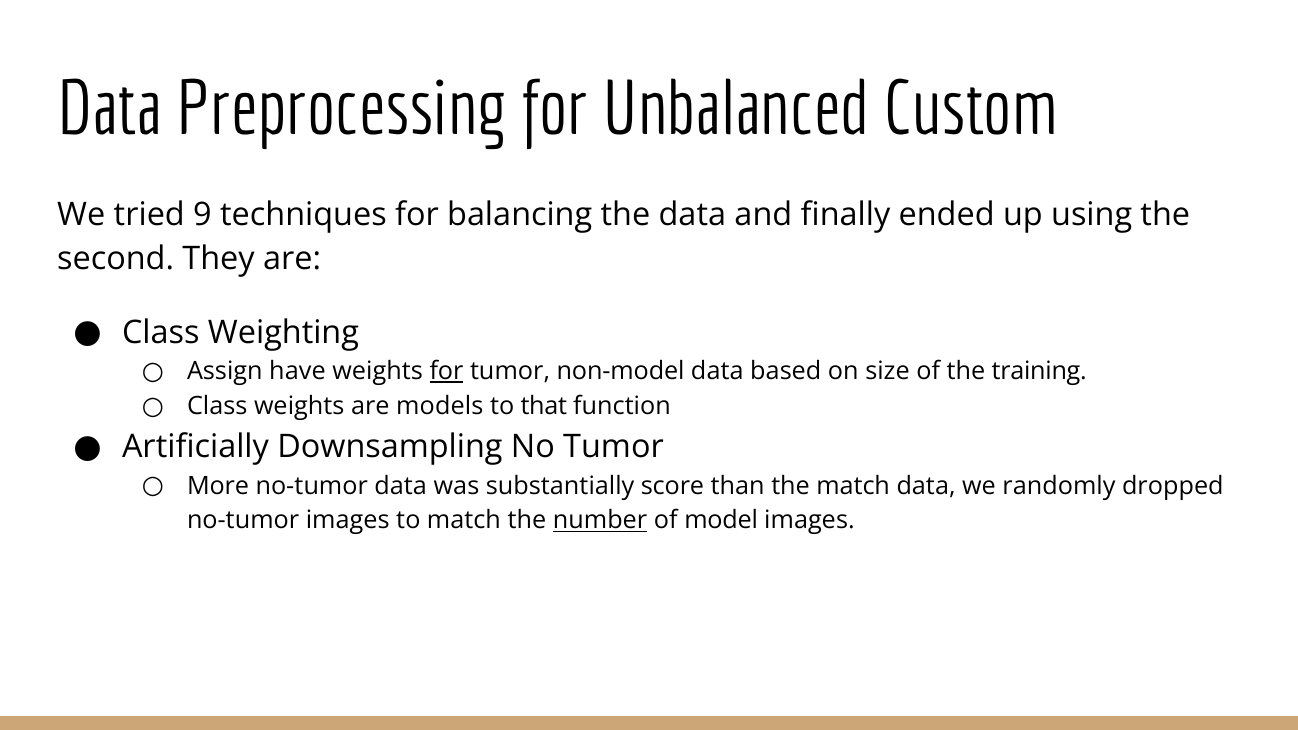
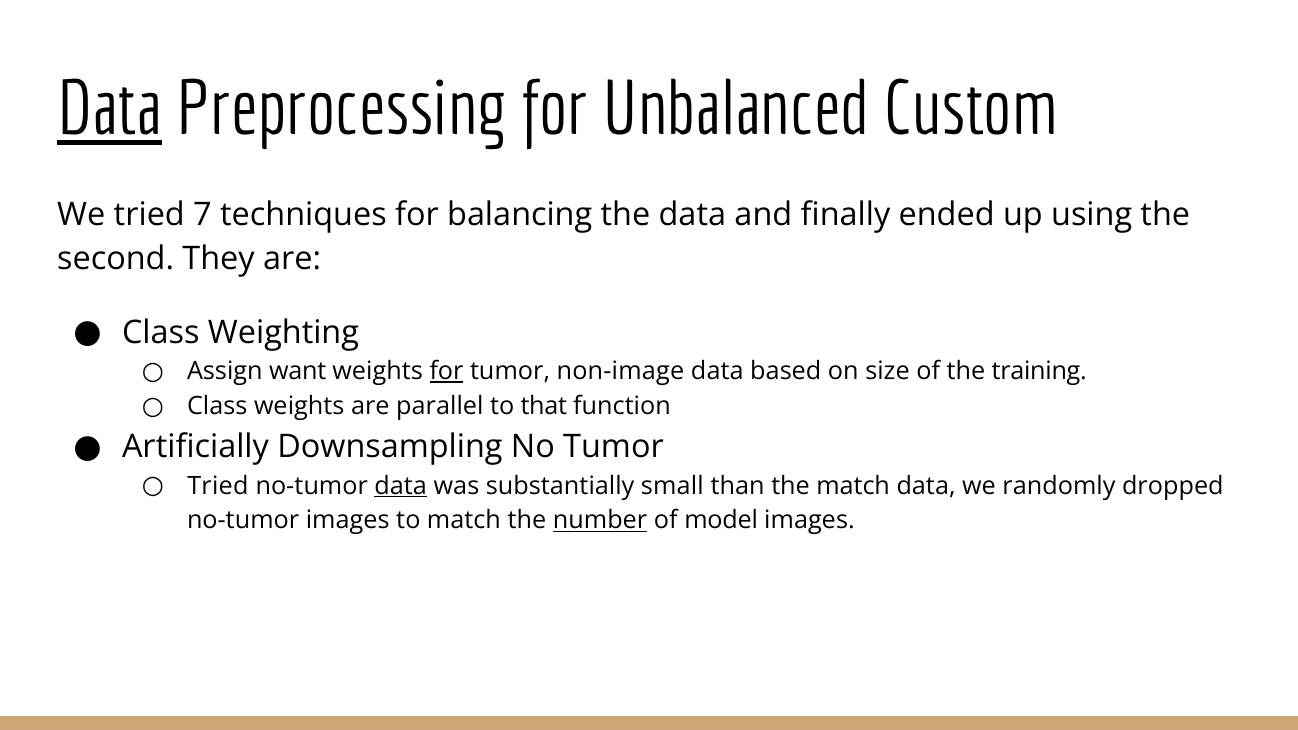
Data underline: none -> present (110, 110)
9: 9 -> 7 (202, 214)
have: have -> want (298, 371)
non-model: non-model -> non-image (620, 371)
models: models -> parallel (440, 406)
More: More -> Tried (218, 486)
data underline: none -> present (401, 486)
score: score -> small (672, 486)
